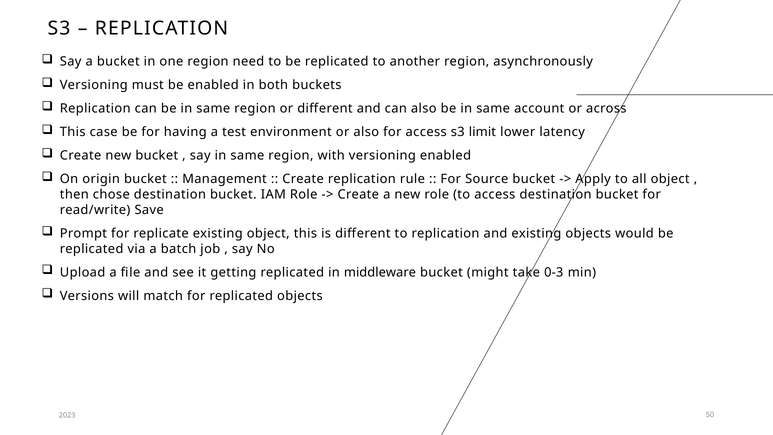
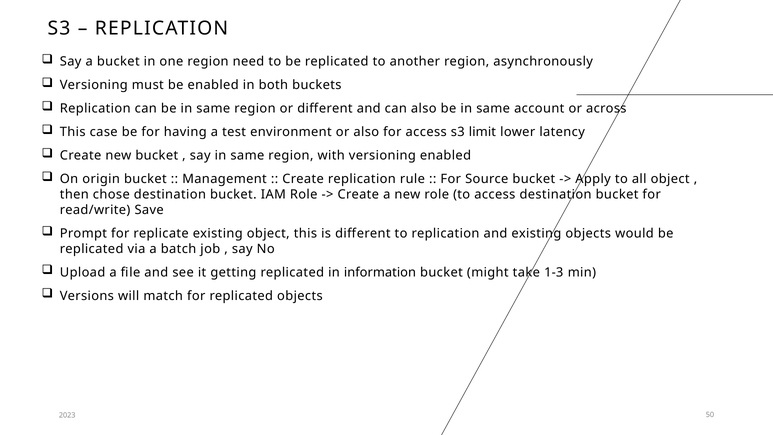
middleware: middleware -> information (380, 272)
0-3: 0-3 -> 1-3 (554, 272)
